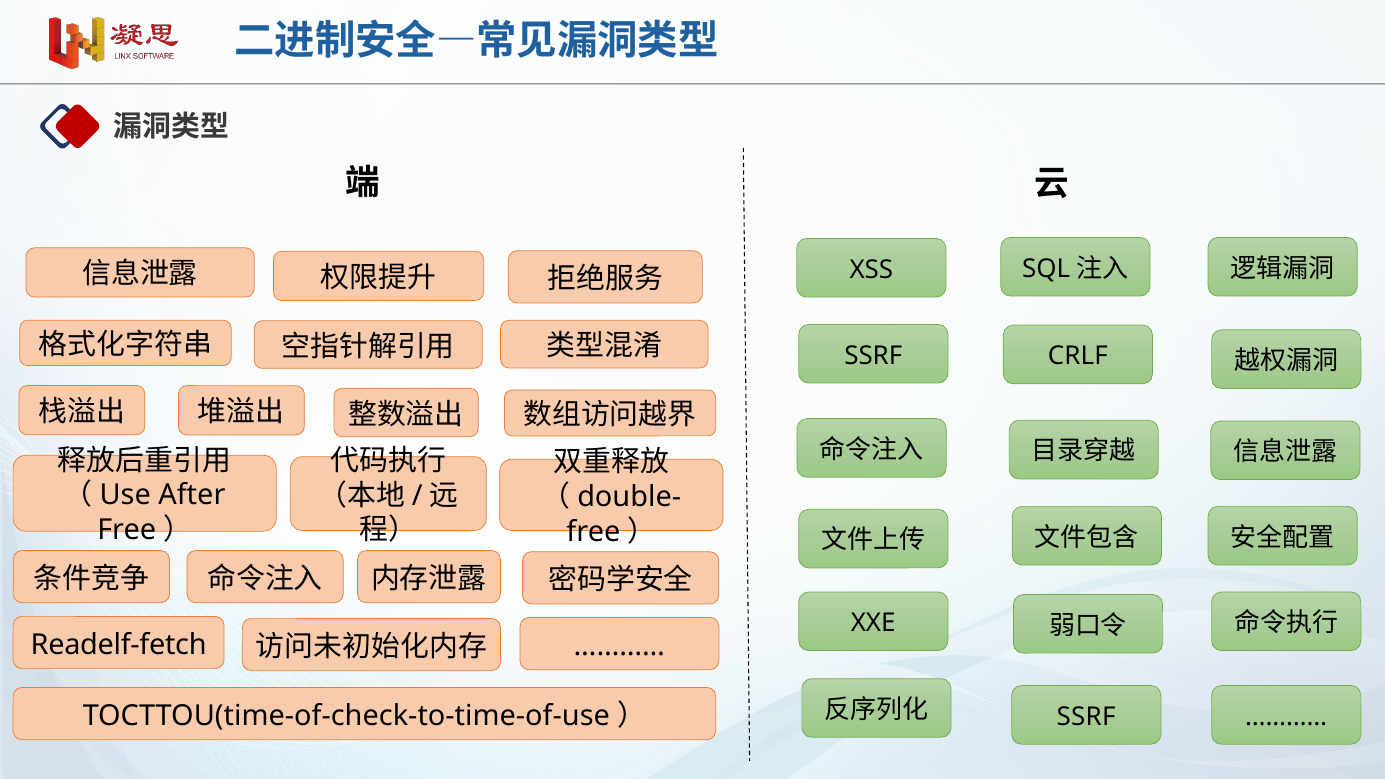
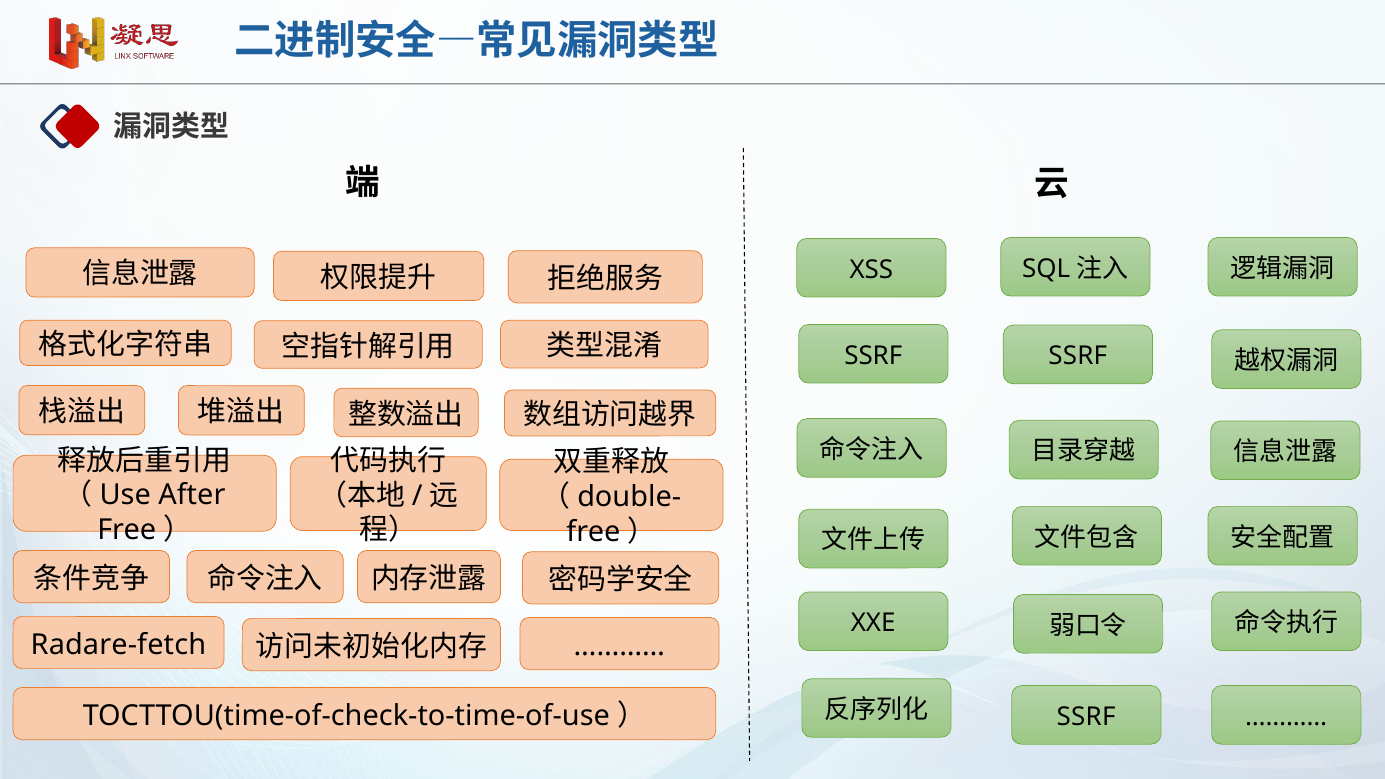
SSRF CRLF: CRLF -> SSRF (1078, 356)
Readelf-fetch: Readelf-fetch -> Radare-fetch (118, 645)
